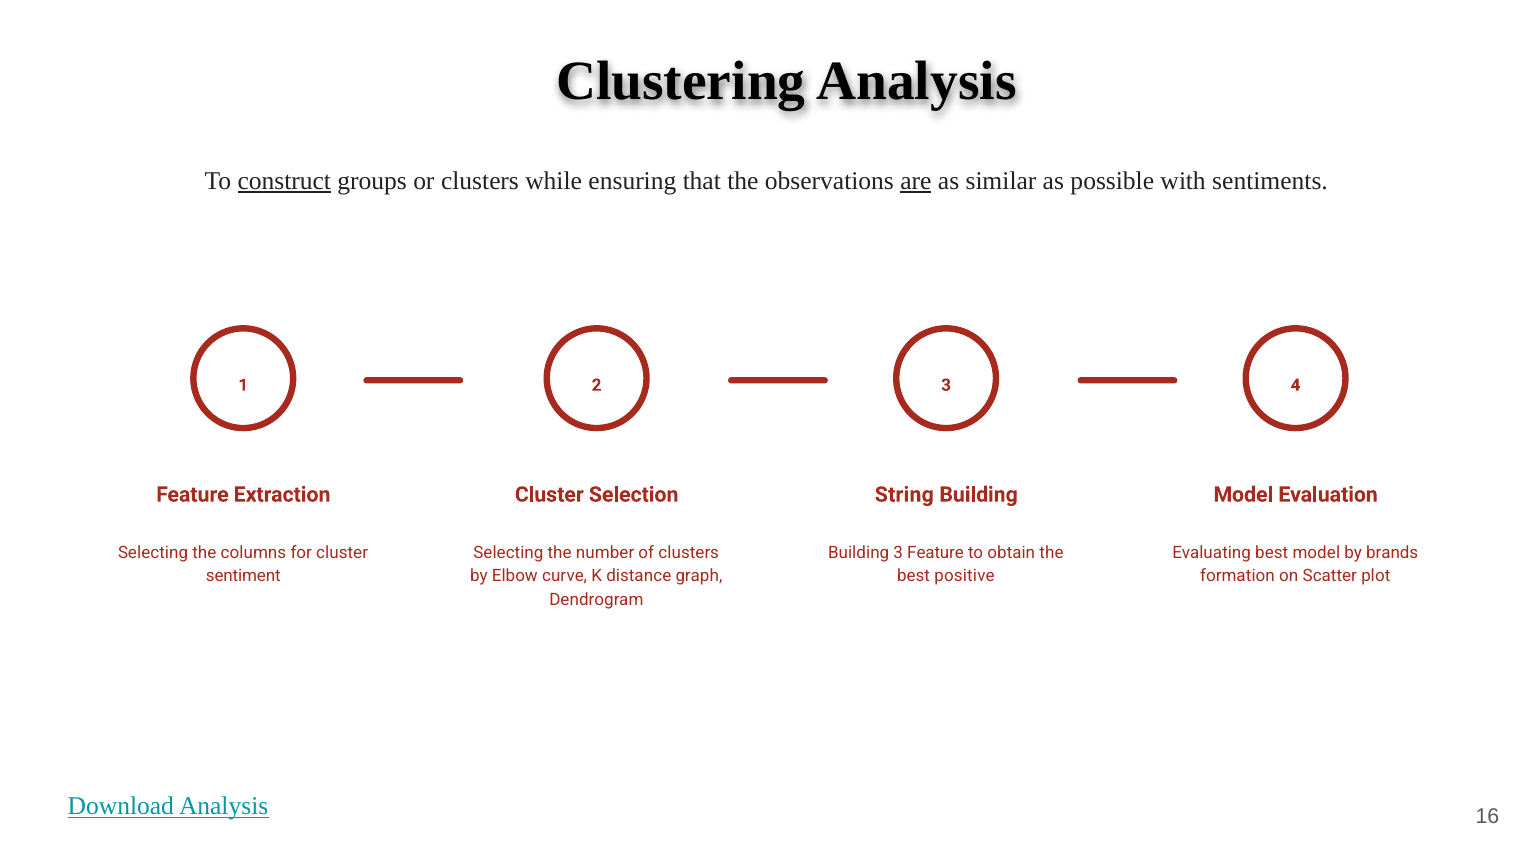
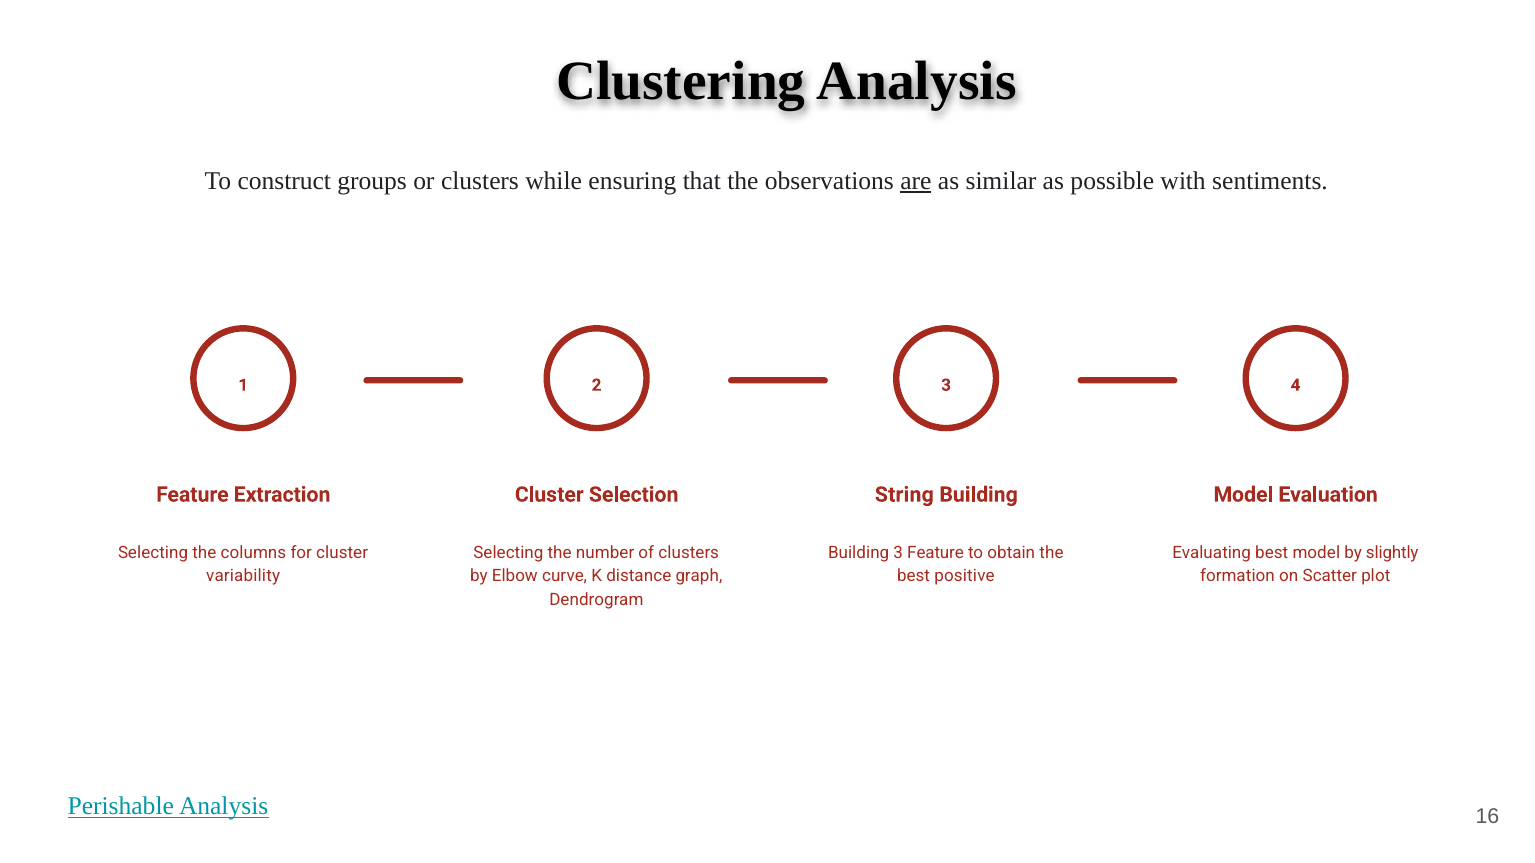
construct underline: present -> none (284, 181)
brands: brands -> slightly (1392, 553)
sentiment: sentiment -> variability (243, 577)
Download: Download -> Perishable (121, 807)
